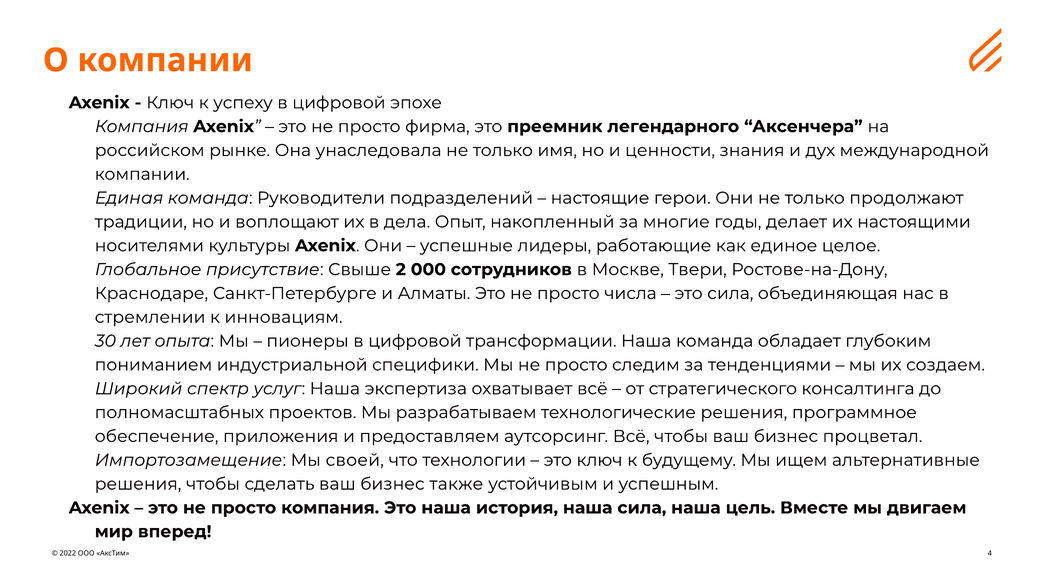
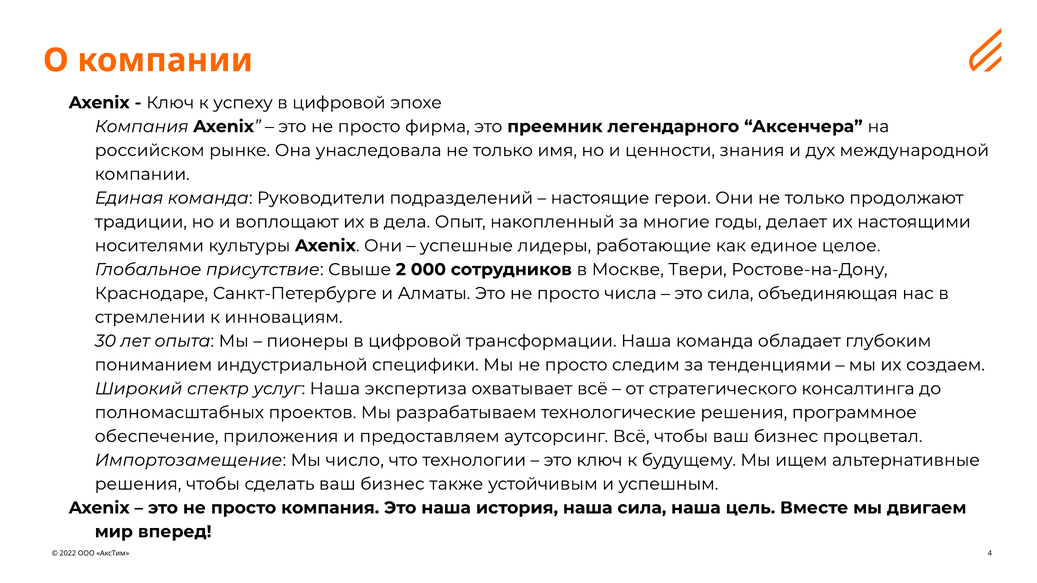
своей: своей -> число (355, 460)
